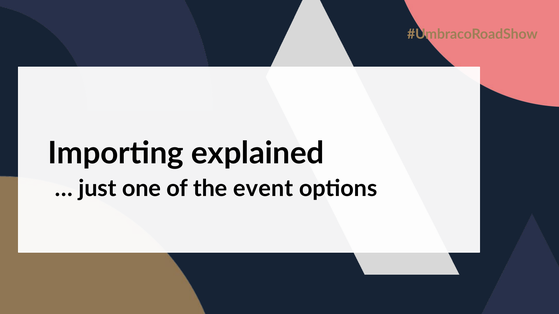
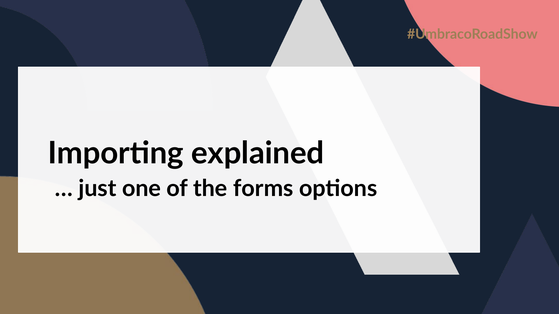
event: event -> forms (263, 189)
